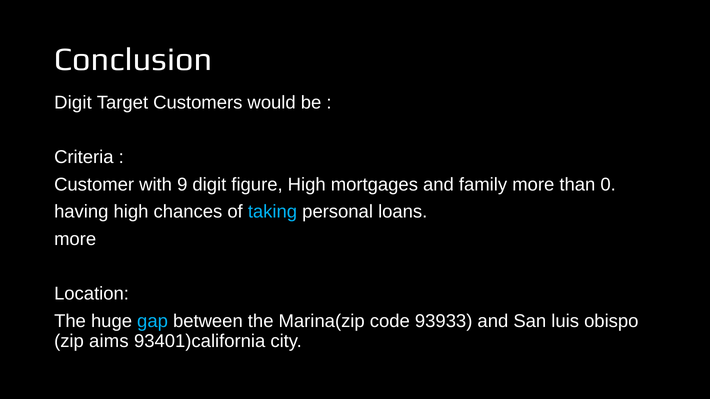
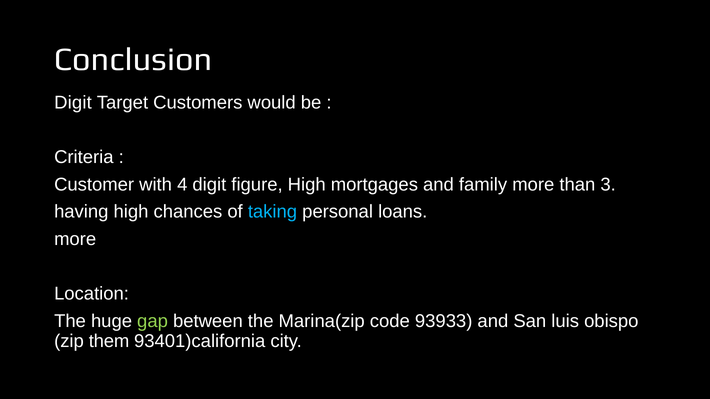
9: 9 -> 4 (182, 185)
0: 0 -> 3 (608, 185)
gap colour: light blue -> light green (153, 321)
aims: aims -> them (109, 341)
